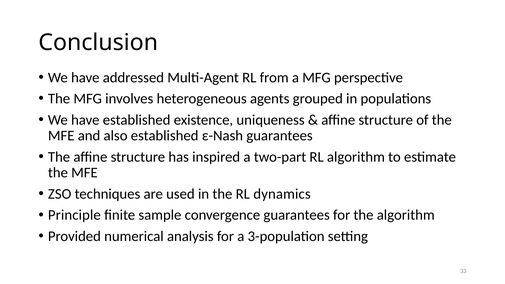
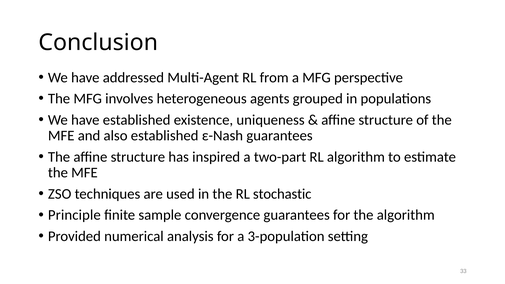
dynamics: dynamics -> stochastic (282, 194)
